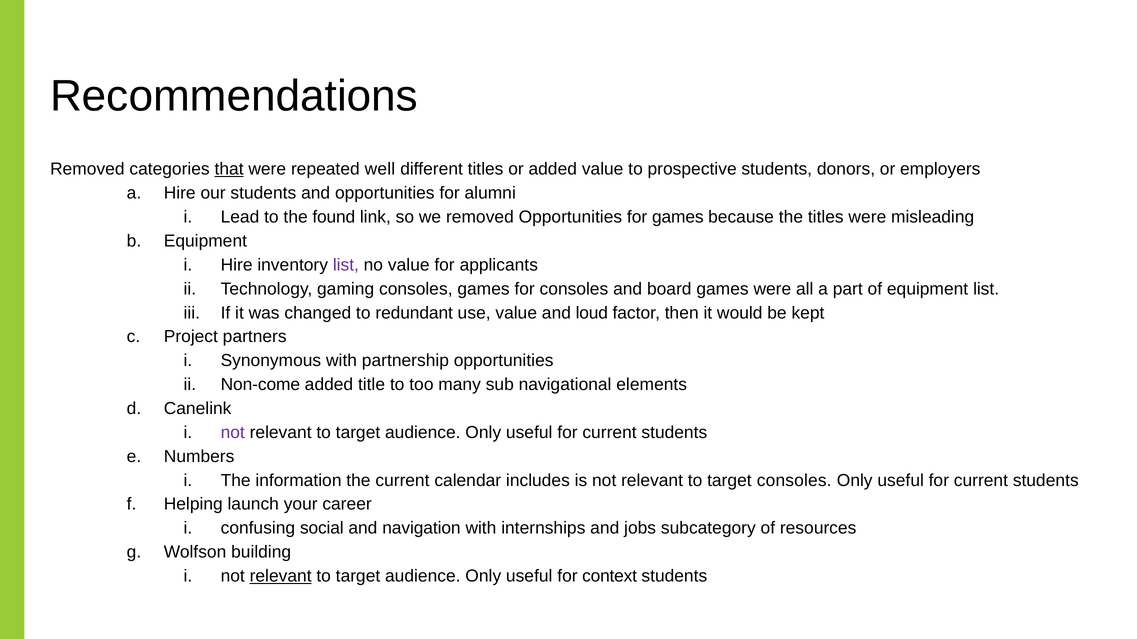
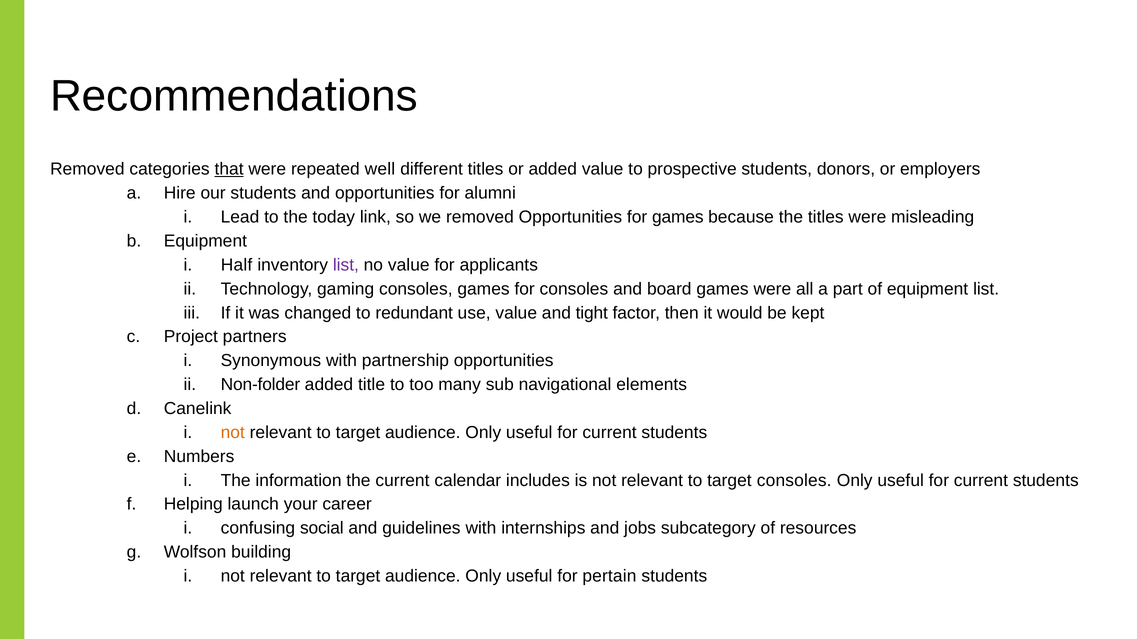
found: found -> today (334, 217)
Hire: Hire -> Half (237, 265)
loud: loud -> tight (592, 313)
Non-come: Non-come -> Non-folder (260, 385)
not colour: purple -> orange (233, 433)
navigation: navigation -> guidelines (421, 529)
relevant underline: present -> none (281, 577)
context: context -> pertain (609, 577)
